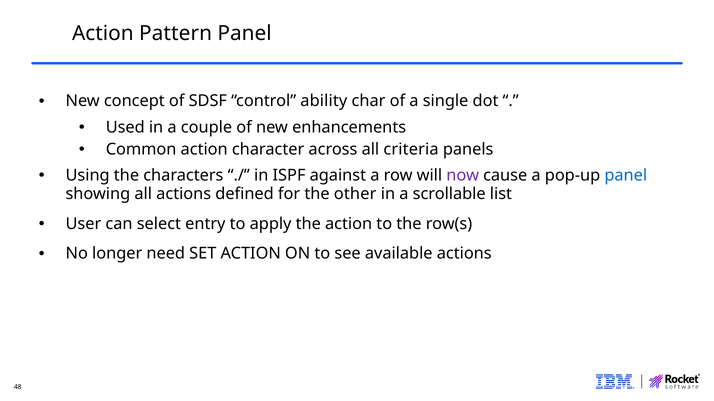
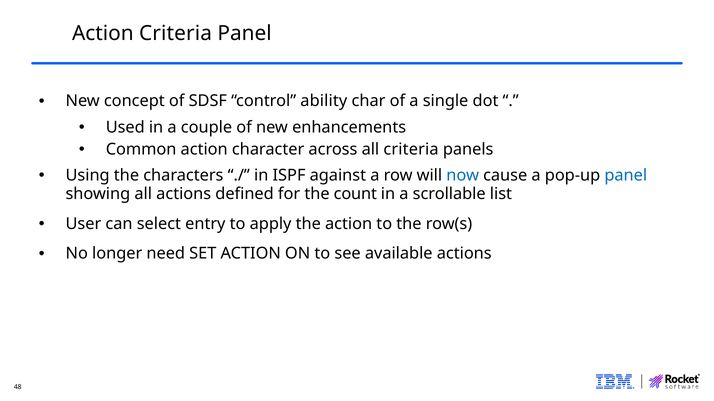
Action Pattern: Pattern -> Criteria (176, 33)
now colour: purple -> blue (463, 176)
other: other -> count (355, 194)
